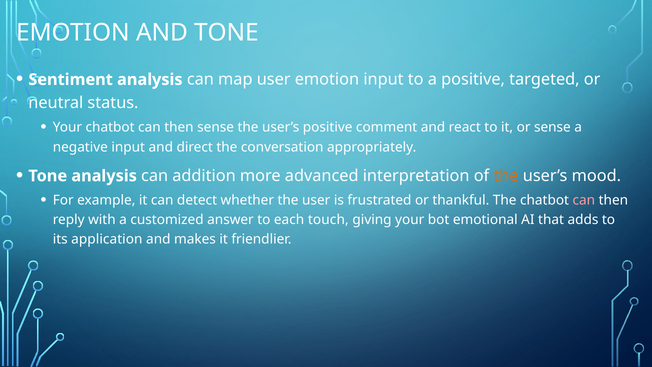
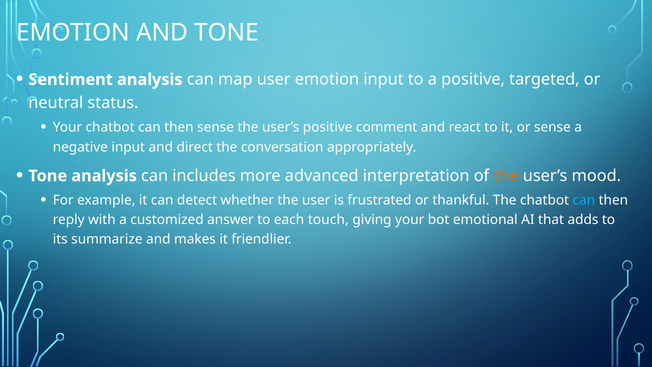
addition: addition -> includes (204, 176)
can colour: pink -> light blue (584, 200)
application: application -> summarize (107, 239)
